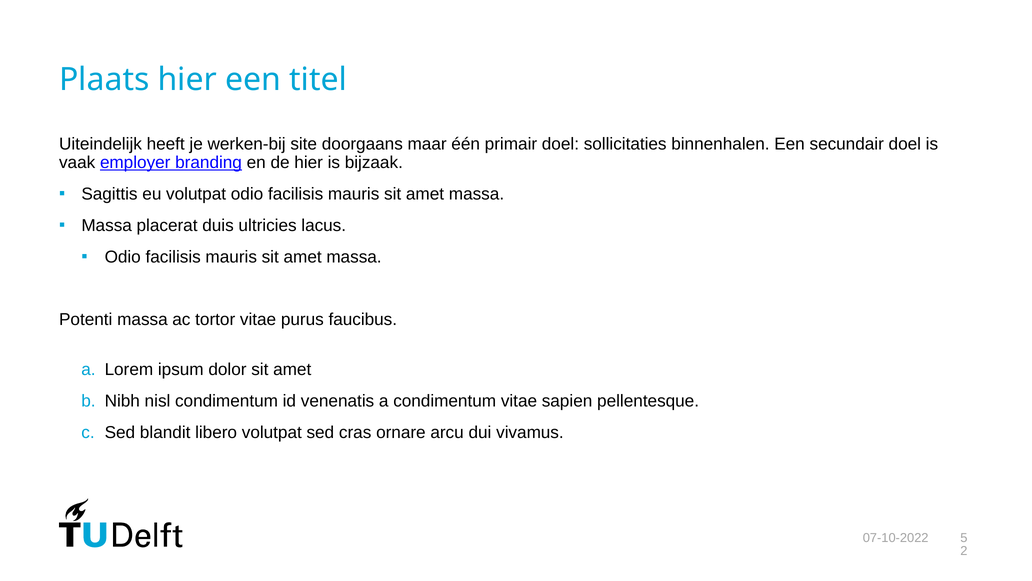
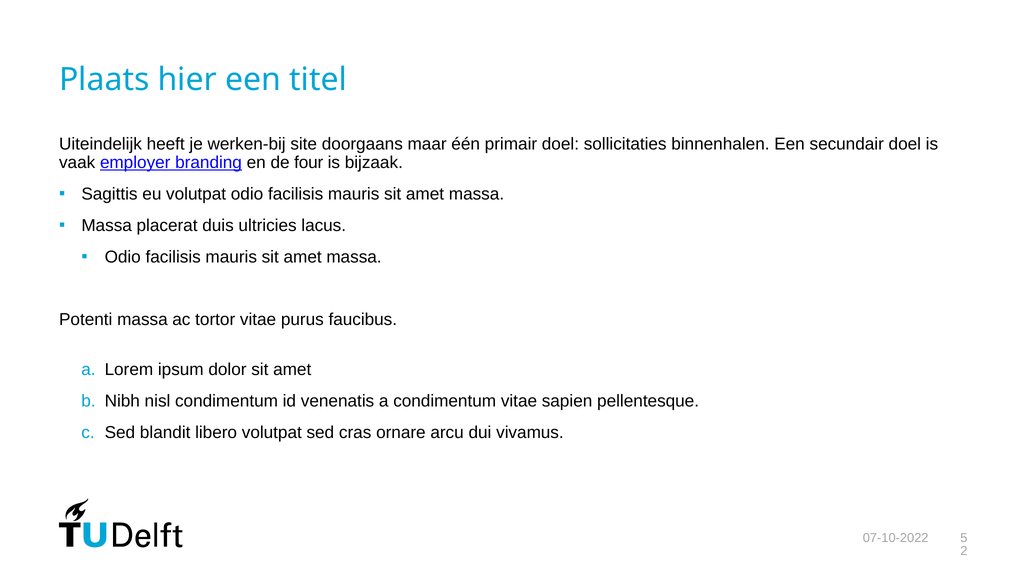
de hier: hier -> four (309, 162)
